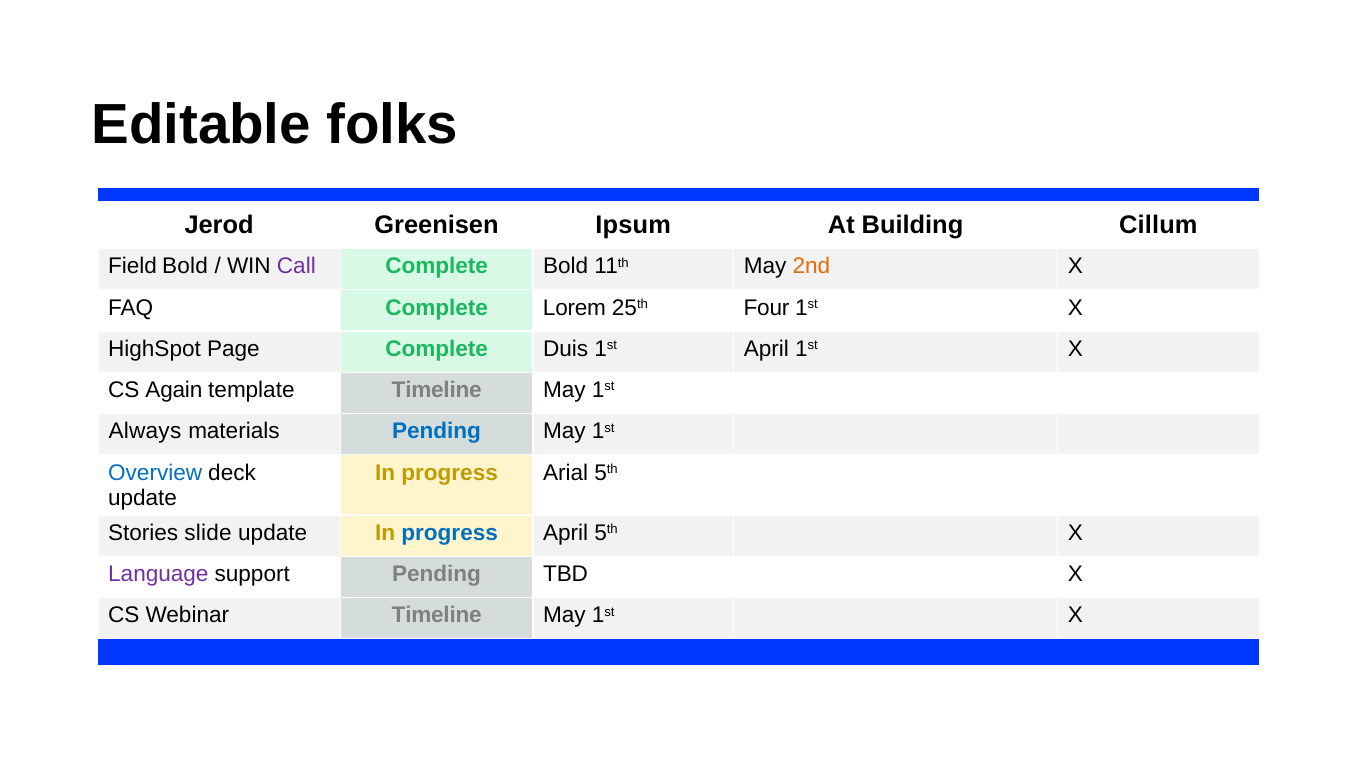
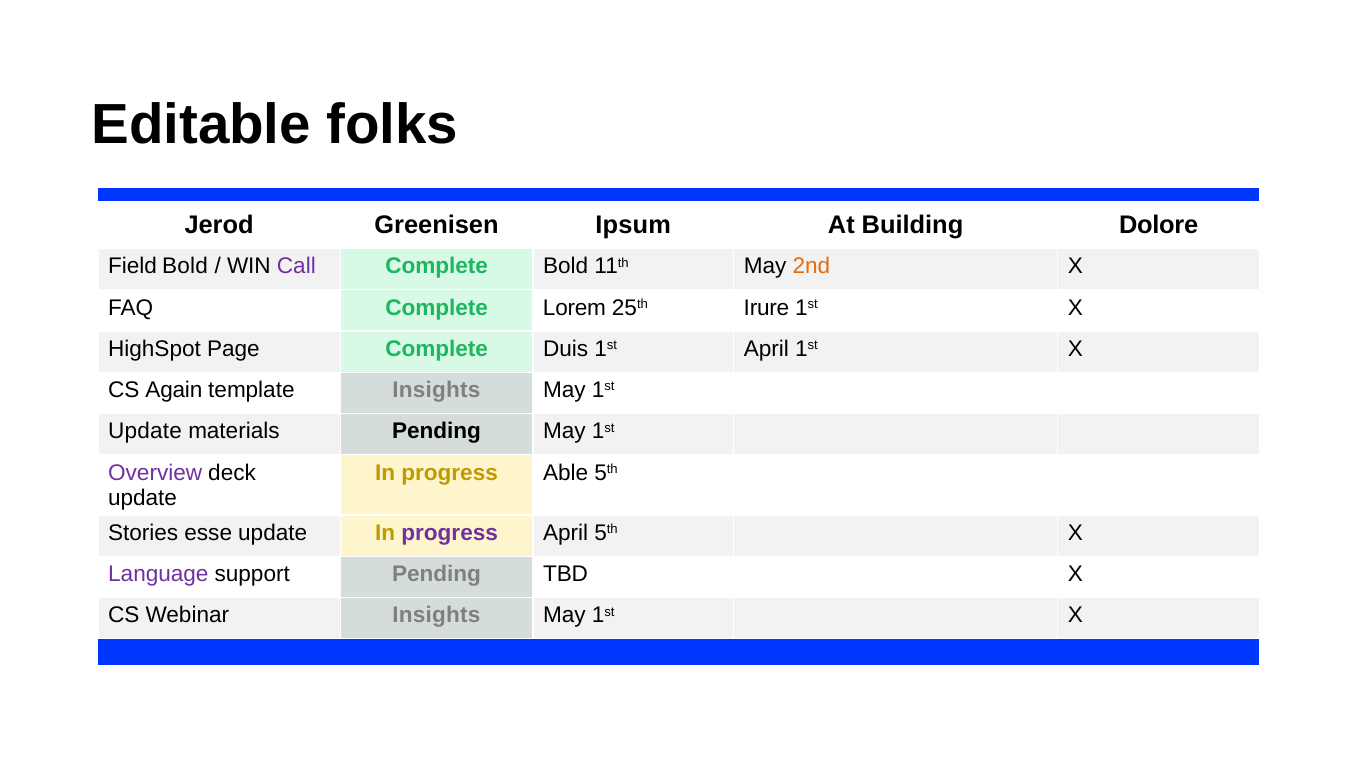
Cillum: Cillum -> Dolore (1159, 225)
Four: Four -> Irure (766, 308)
template Timeline: Timeline -> Insights (436, 390)
Always: Always -> Update (145, 431)
Pending colour: blue -> black (437, 431)
Overview colour: blue -> purple (155, 472)
Arial: Arial -> Able (566, 472)
slide: slide -> esse (208, 533)
progress colour: blue -> purple (450, 533)
Webinar Timeline: Timeline -> Insights (436, 615)
